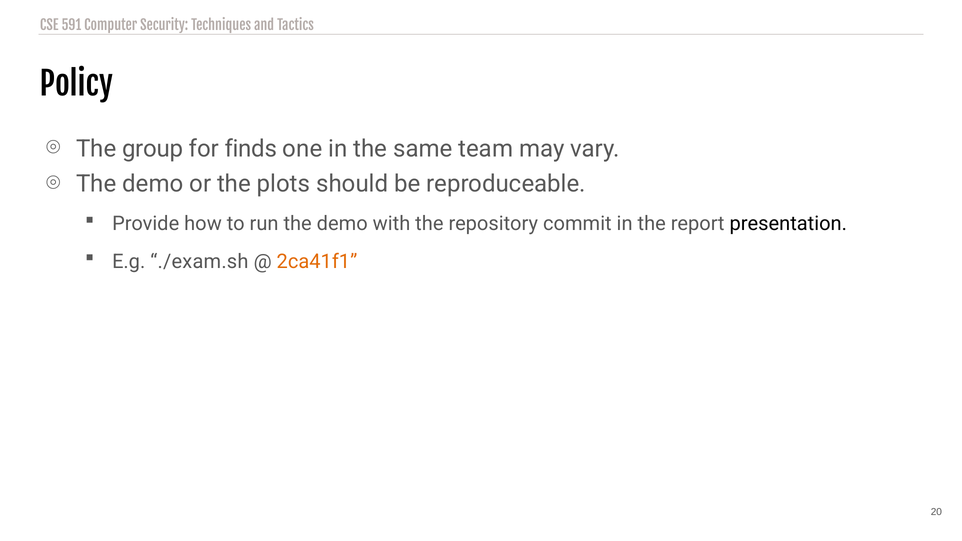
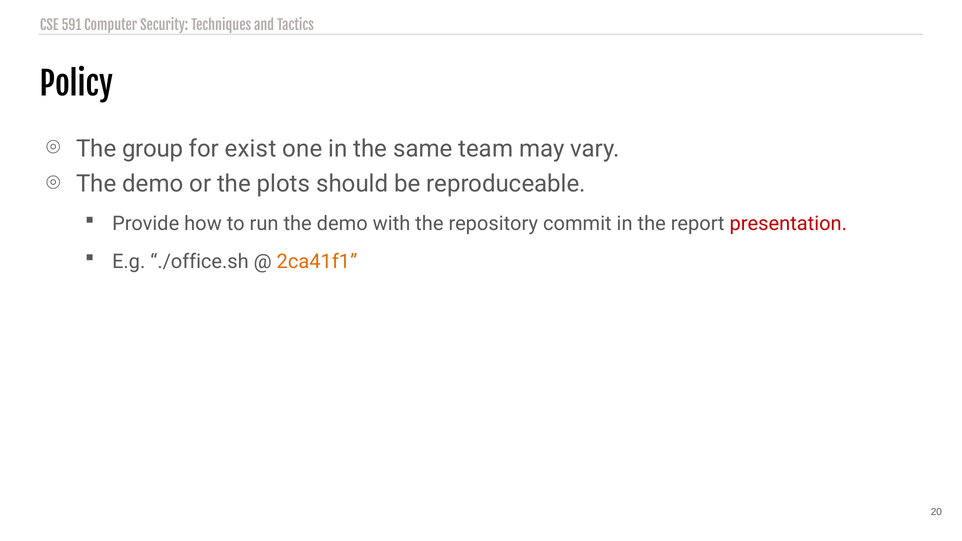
finds: finds -> exist (251, 149)
presentation colour: black -> red (788, 224)
./exam.sh: ./exam.sh -> ./office.sh (199, 262)
